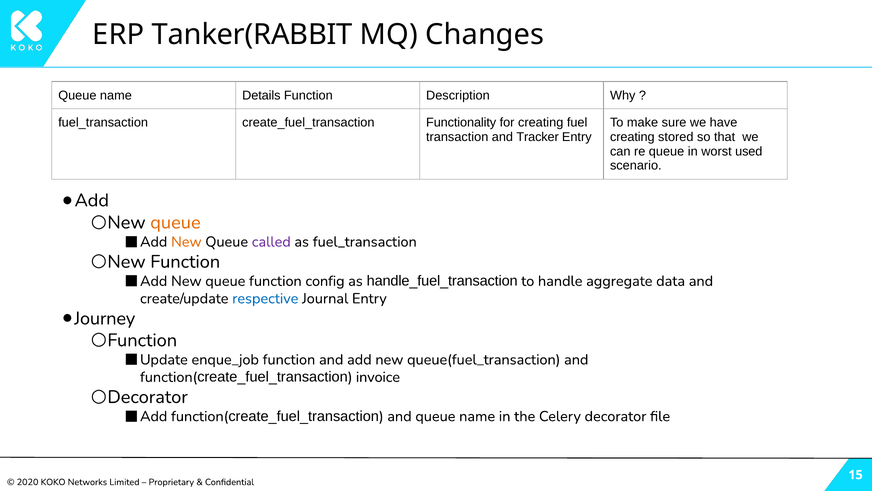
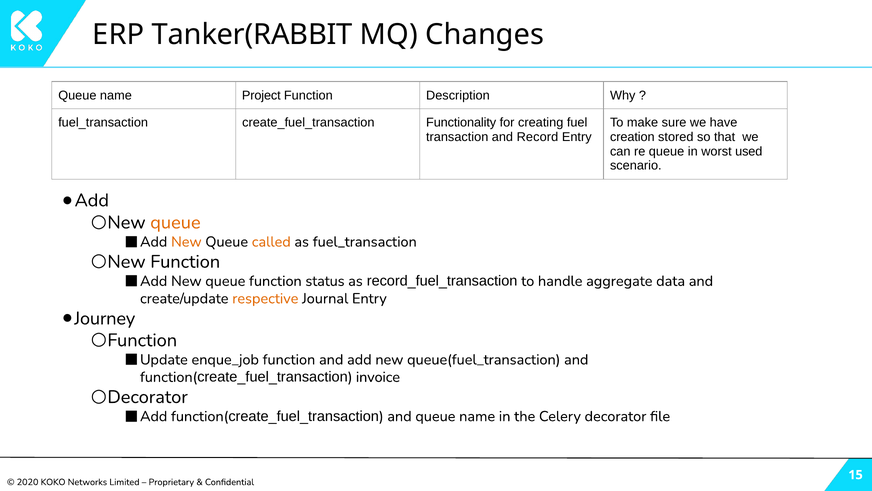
Details: Details -> Project (261, 95)
Tracker: Tracker -> Record (537, 137)
creating: creating -> creation (632, 137)
called colour: purple -> orange (271, 242)
config: config -> status (325, 281)
handle_fuel_transaction: handle_fuel_transaction -> record_fuel_transaction (442, 281)
respective colour: blue -> orange (265, 298)
